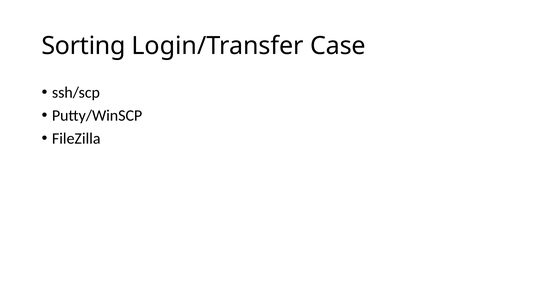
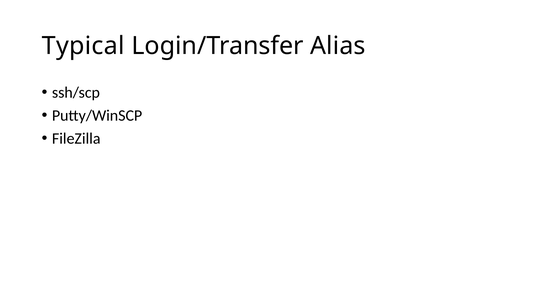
Sorting: Sorting -> Typical (83, 46)
Case: Case -> Alias (338, 46)
